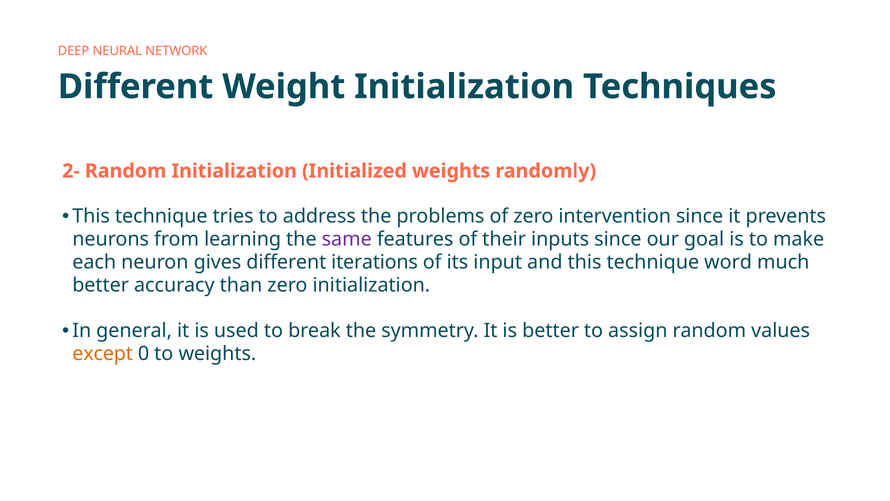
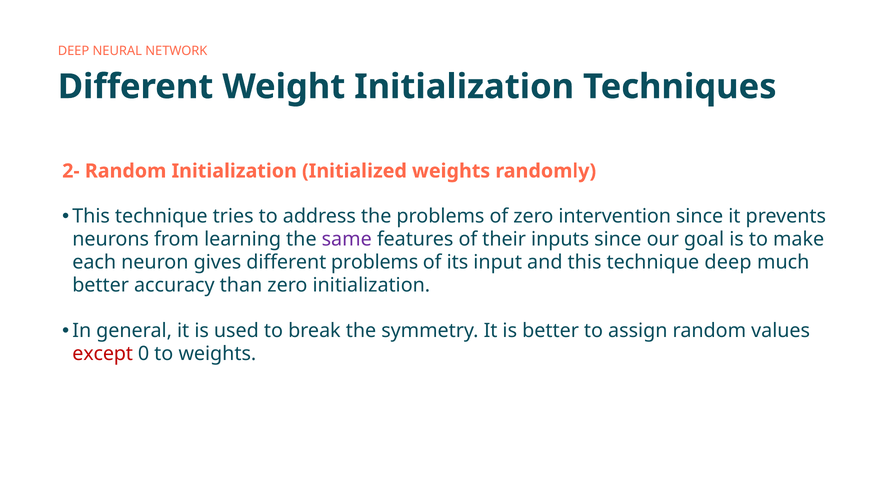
different iterations: iterations -> problems (375, 262)
technique word: word -> deep (728, 262)
except colour: orange -> red (103, 354)
